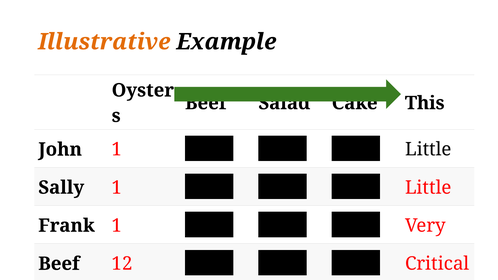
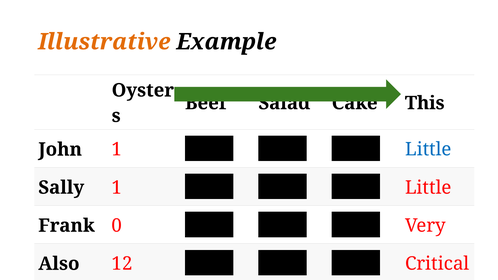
Little colour: black -> blue (428, 150)
Frank 1: 1 -> 0 (117, 226)
Beef: Beef -> Also (59, 264)
